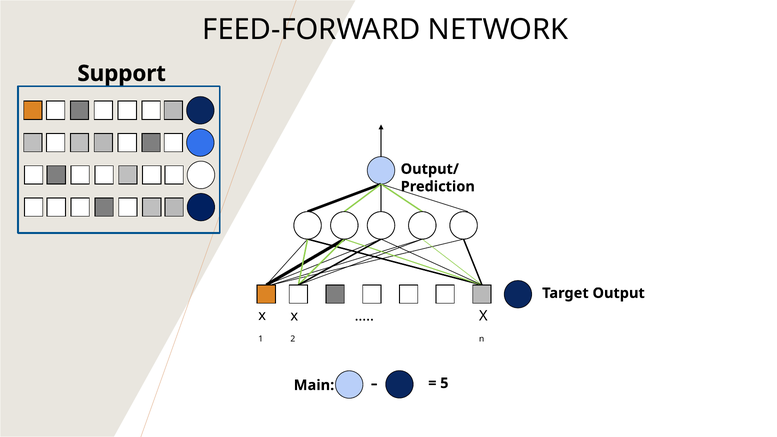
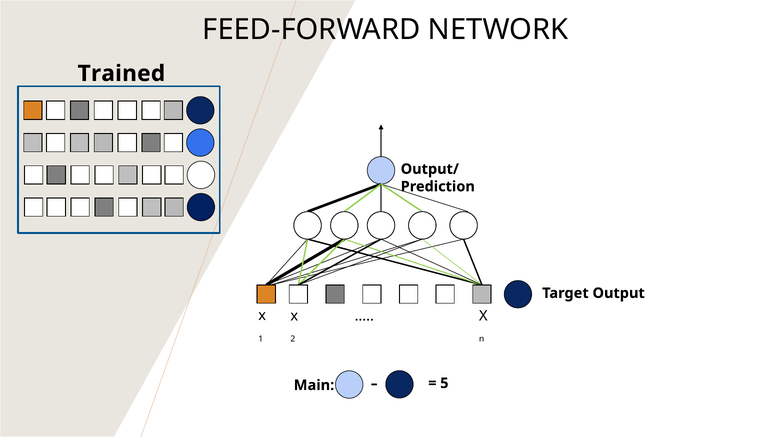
Support: Support -> Trained (121, 74)
